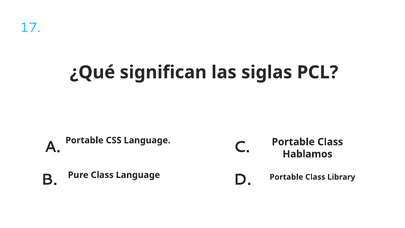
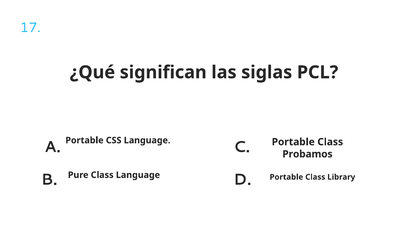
Hablamos: Hablamos -> Probamos (307, 154)
